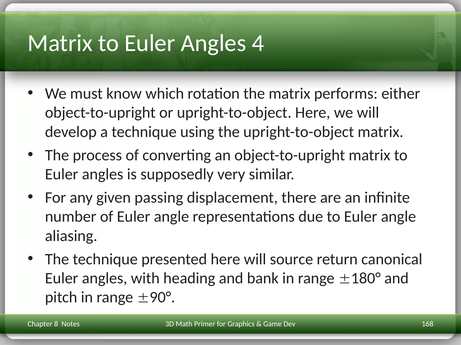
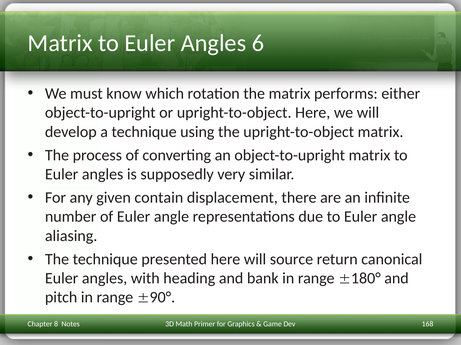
4: 4 -> 6 (258, 43)
passing: passing -> contain (159, 198)
